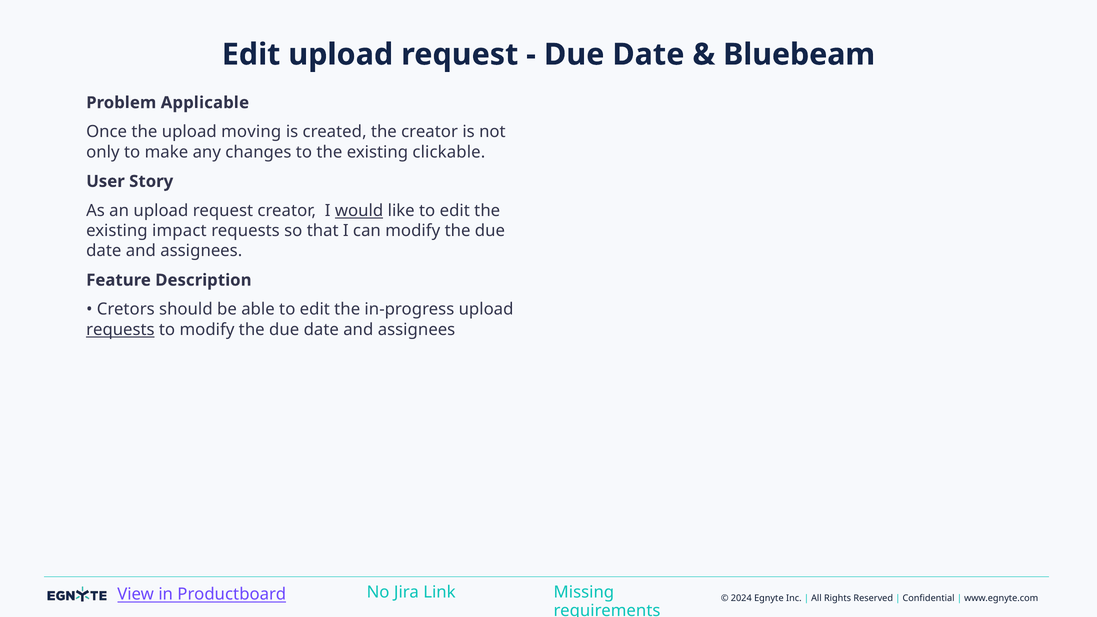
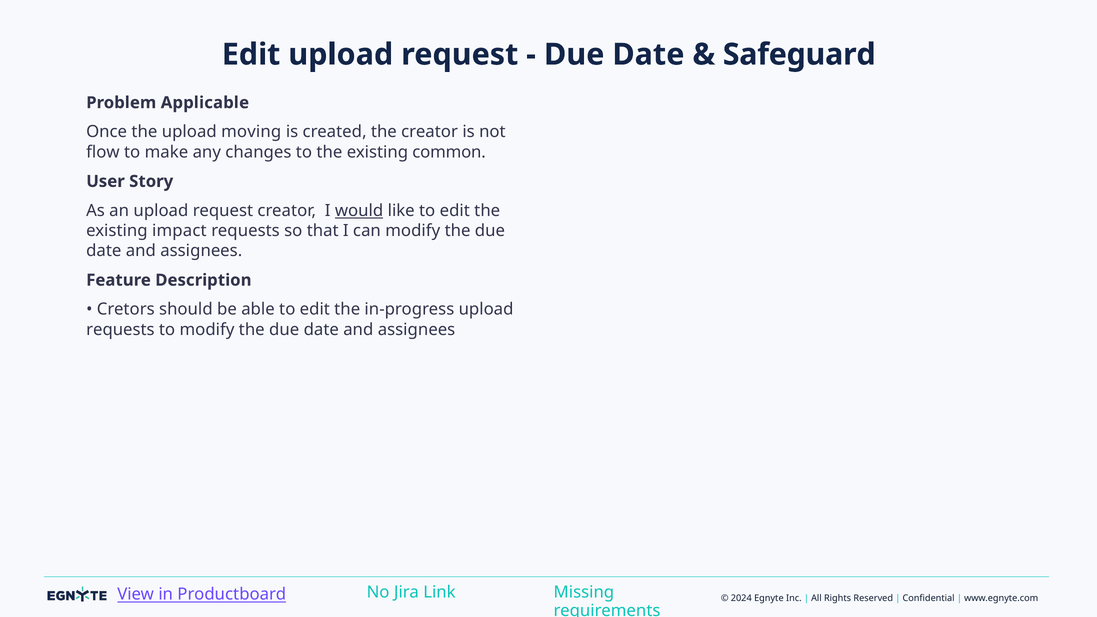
Bluebeam: Bluebeam -> Safeguard (799, 55)
only: only -> flow (103, 152)
clickable: clickable -> common (449, 152)
requests underline: present -> none (120, 330)
